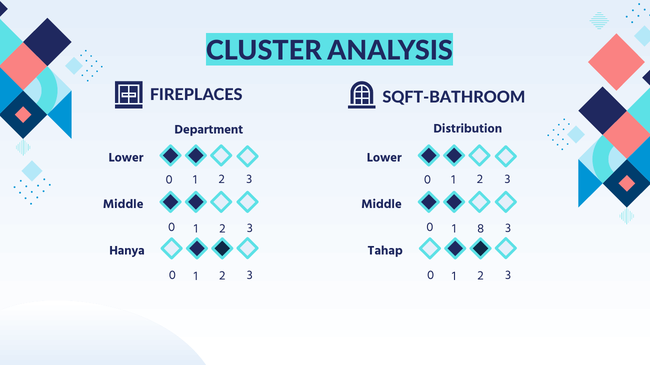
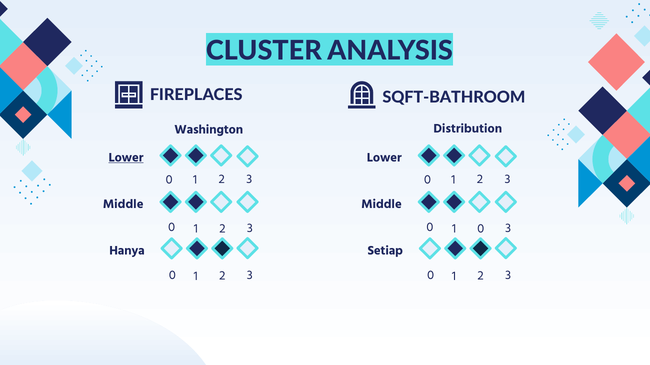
Department: Department -> Washington (209, 130)
Lower underline: none -> present (126, 158)
1 8: 8 -> 0 (481, 229)
Tahap: Tahap -> Setiap (385, 251)
